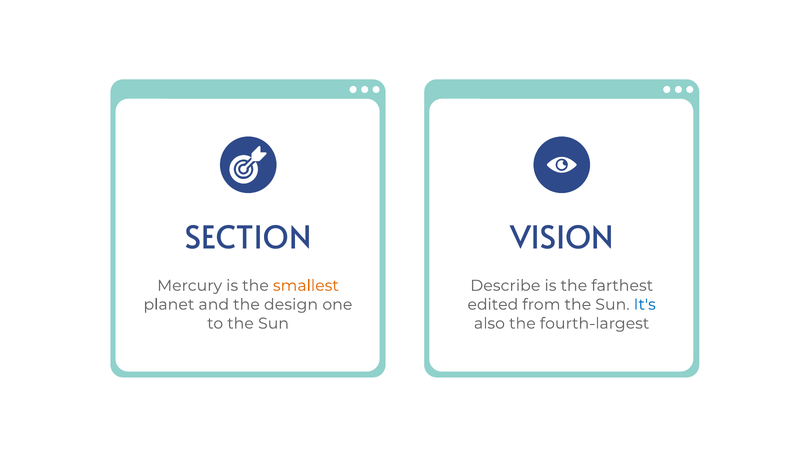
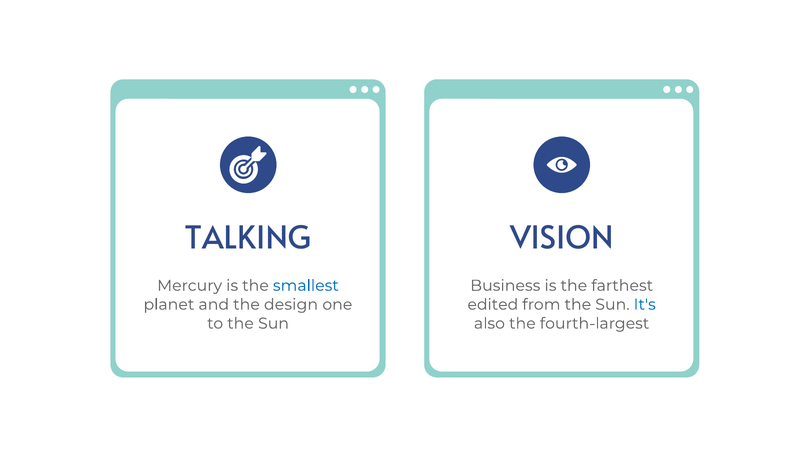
SECTION: SECTION -> TALKING (248, 238)
smallest colour: orange -> blue (306, 285)
Describe: Describe -> Business (505, 285)
